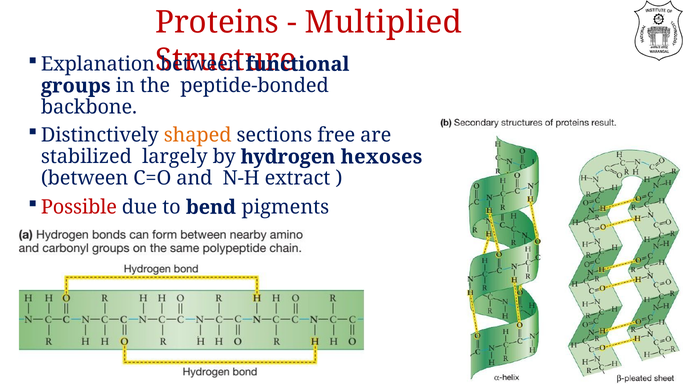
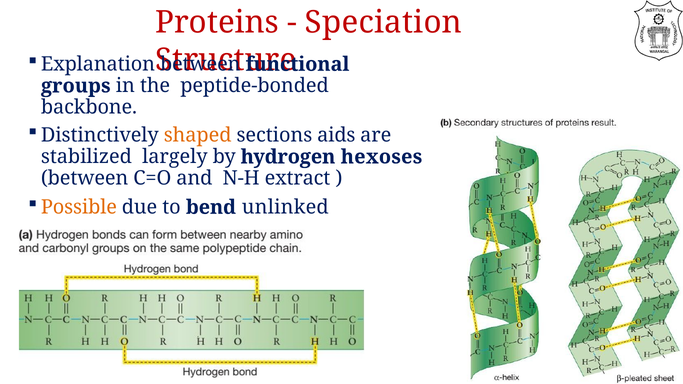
Multiplied: Multiplied -> Speciation (384, 22)
free: free -> aids (336, 135)
Possible colour: red -> orange (79, 207)
pigments: pigments -> unlinked (285, 207)
